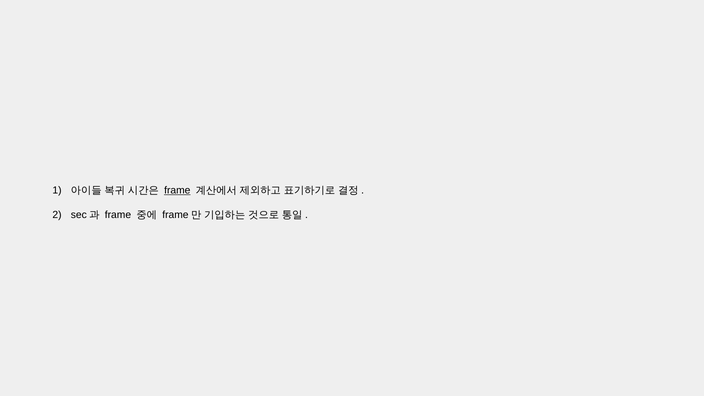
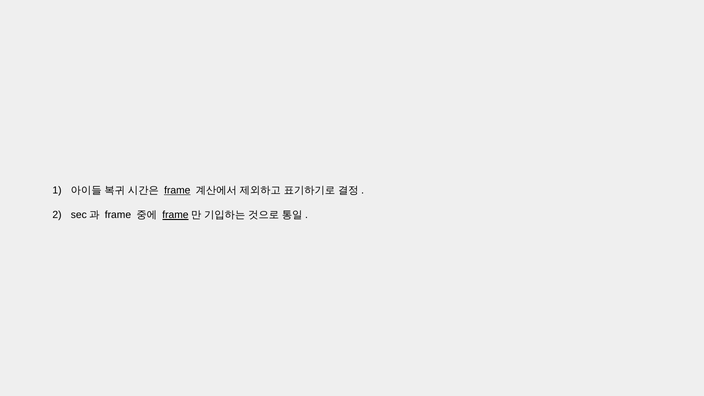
frame underline: none -> present (175, 215)
